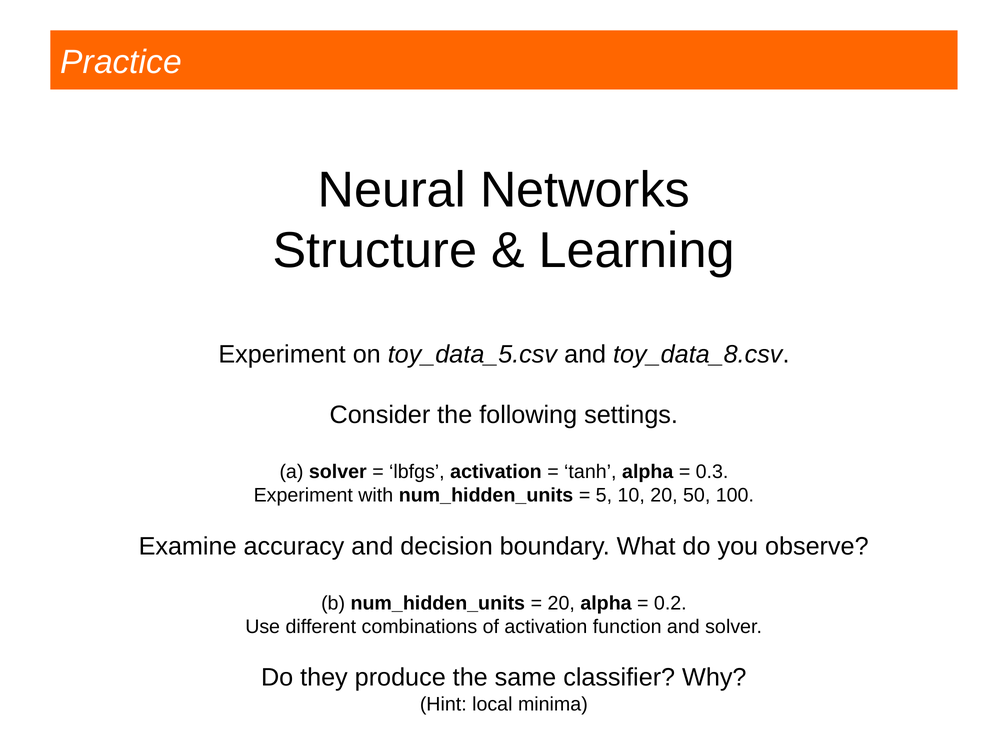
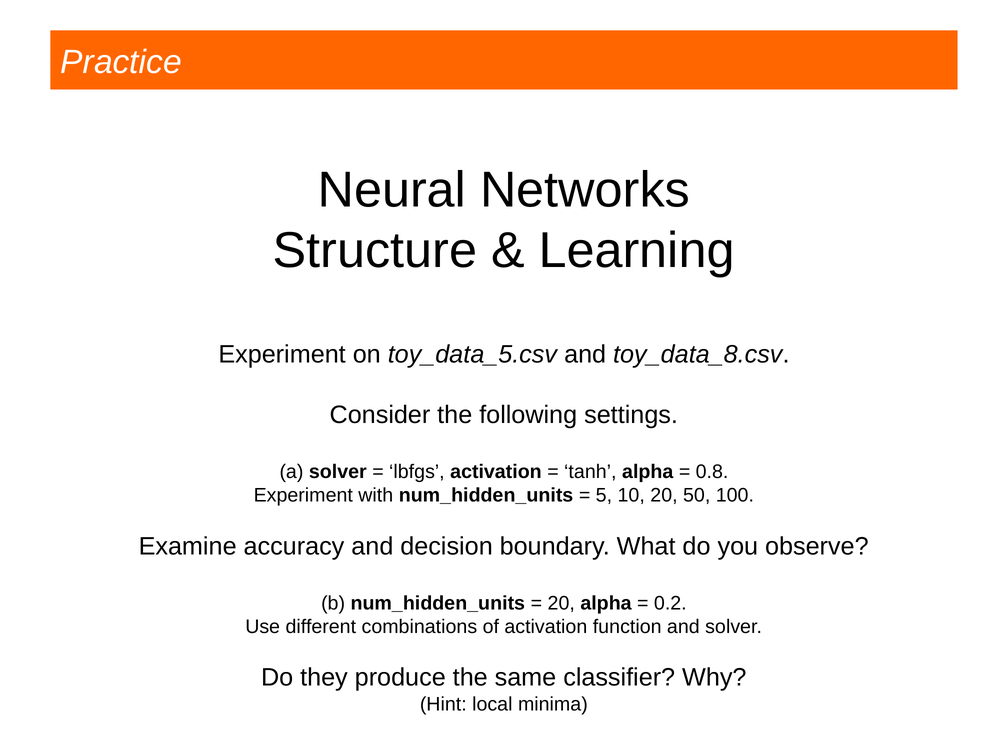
0.3: 0.3 -> 0.8 (712, 472)
